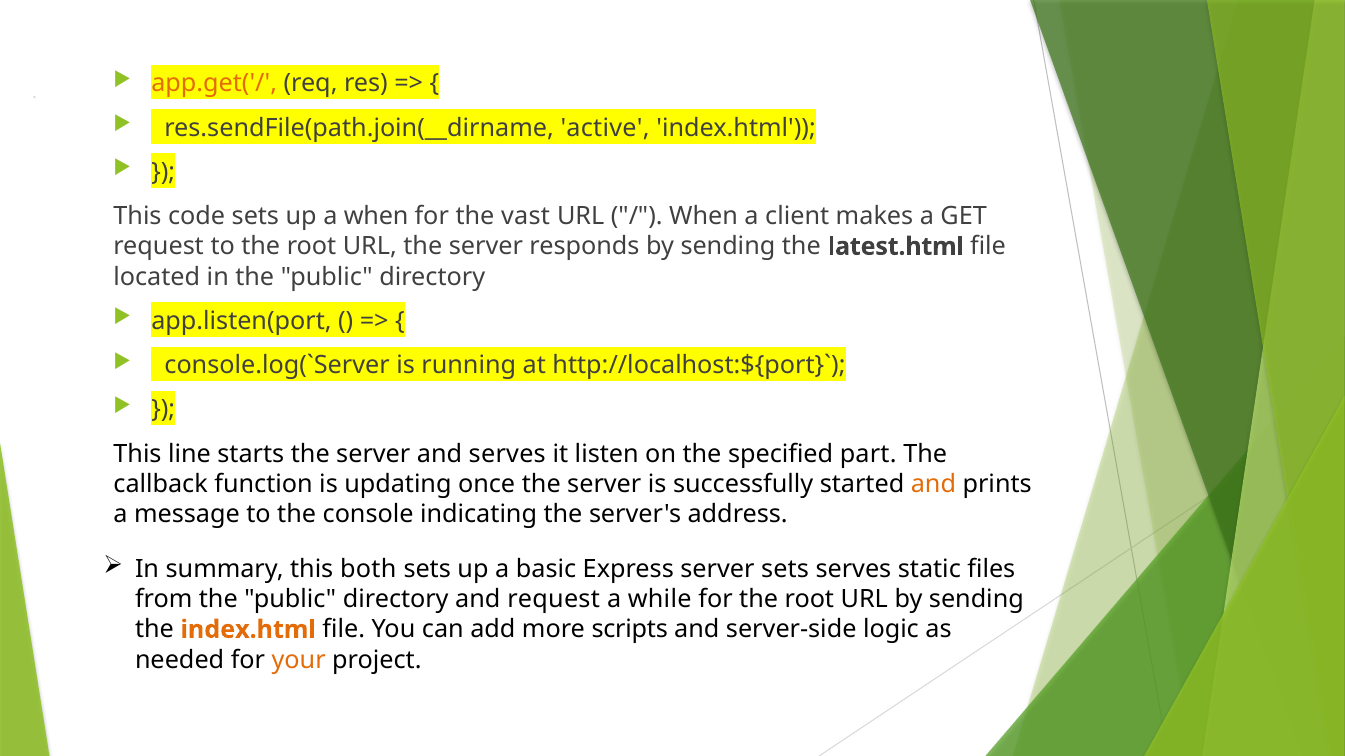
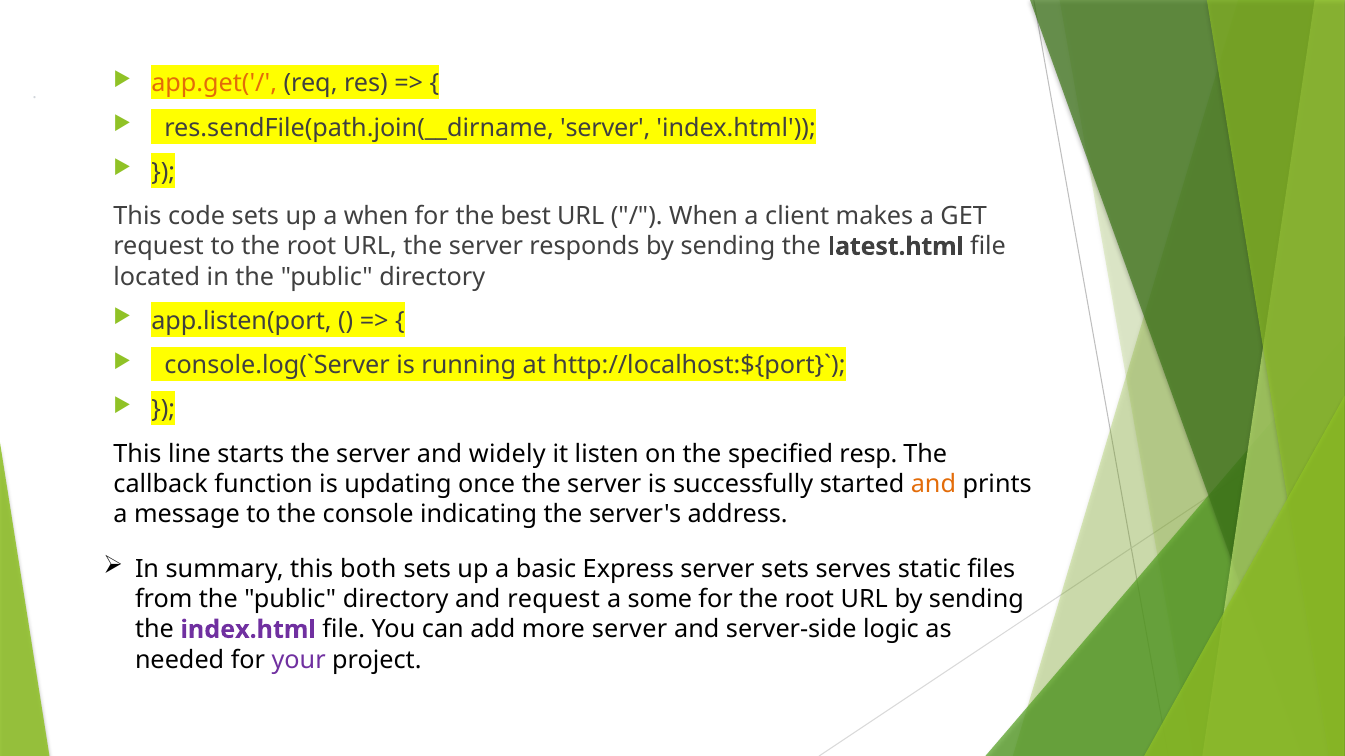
res.sendFile(path.join(__dirname active: active -> server (605, 128)
vast: vast -> best (526, 216)
and serves: serves -> widely (507, 454)
part: part -> resp (868, 454)
while: while -> some (660, 600)
index.html colour: orange -> purple (248, 630)
more scripts: scripts -> server (629, 630)
your colour: orange -> purple (299, 660)
